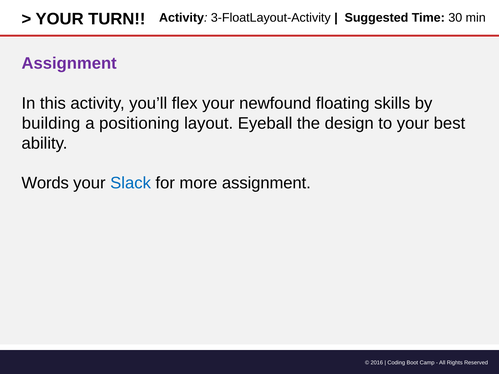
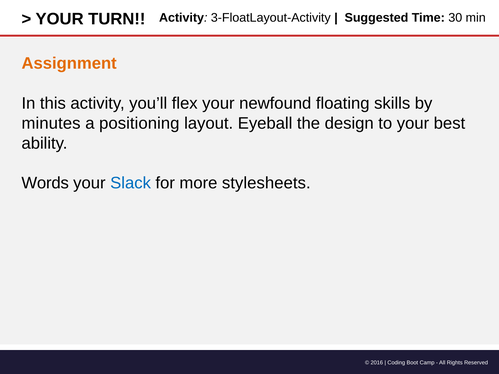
Assignment colour: purple -> orange (69, 63)
building: building -> minutes (51, 123)
more assignment: assignment -> stylesheets (266, 183)
